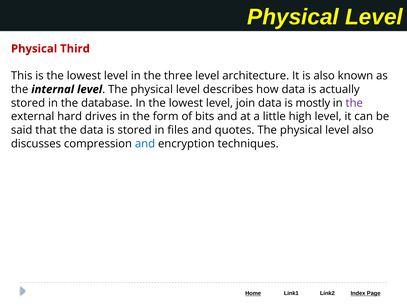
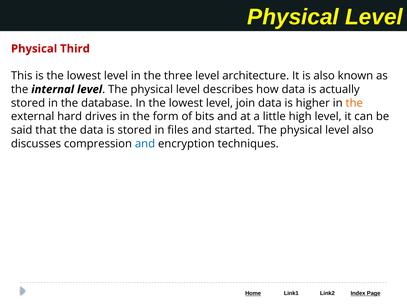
mostly: mostly -> higher (313, 103)
the colour: purple -> orange (354, 103)
quotes: quotes -> started (235, 130)
